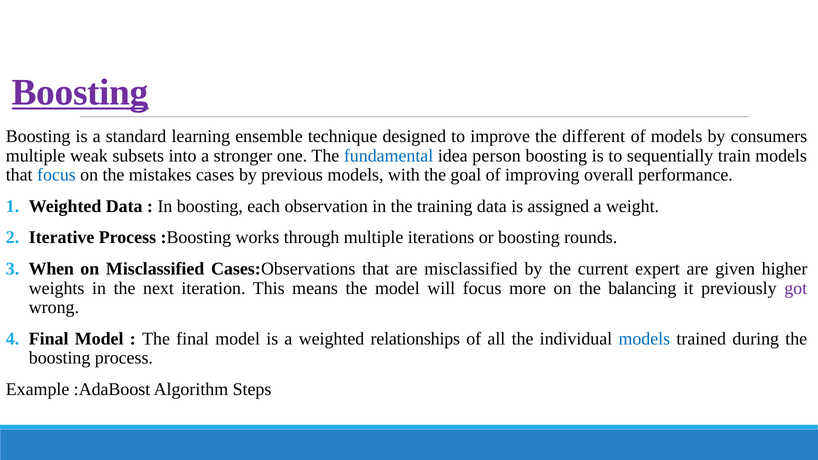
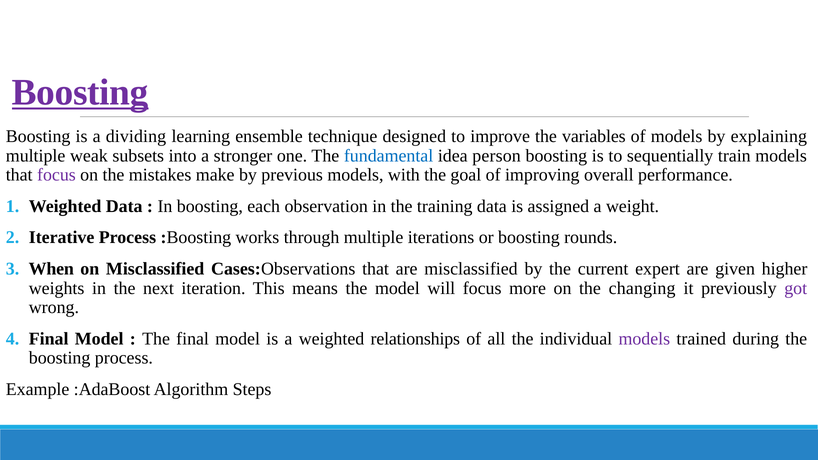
standard: standard -> dividing (136, 136)
different: different -> variables (594, 136)
consumers: consumers -> explaining (769, 136)
focus colour: blue -> purple (56, 175)
cases: cases -> make (215, 175)
balancing: balancing -> changing (642, 288)
models colour: blue -> purple (644, 339)
